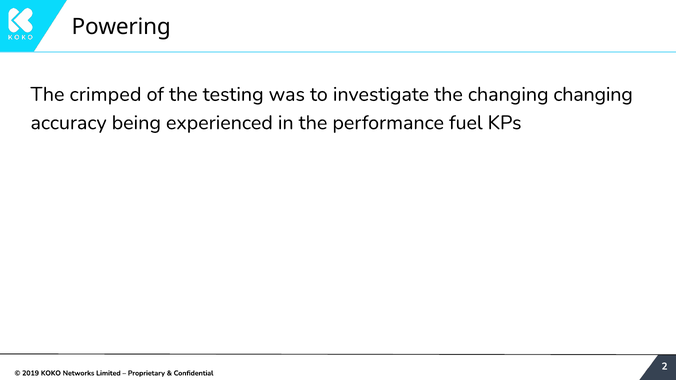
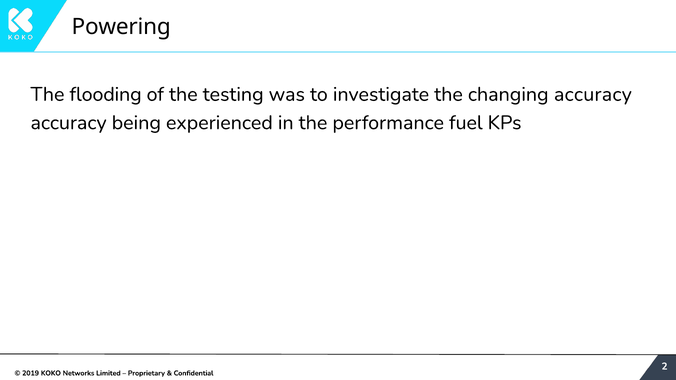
crimped: crimped -> flooding (106, 94)
changing changing: changing -> accuracy (593, 94)
